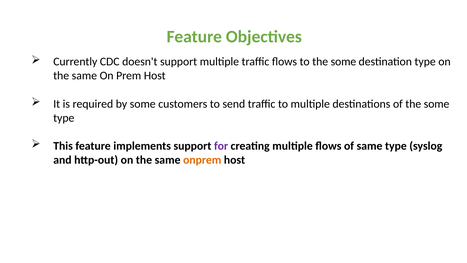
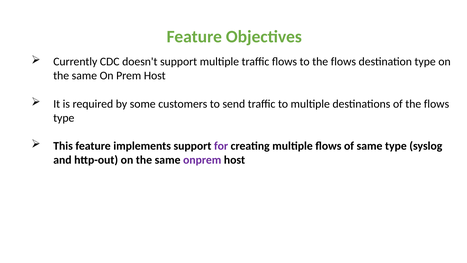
to the some: some -> flows (343, 62)
of the some: some -> flows (437, 104)
onprem colour: orange -> purple (202, 160)
